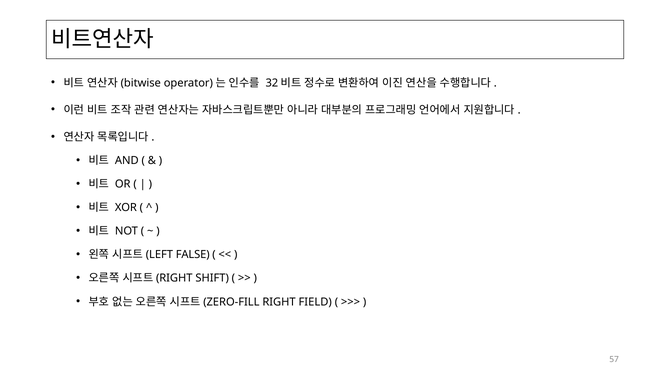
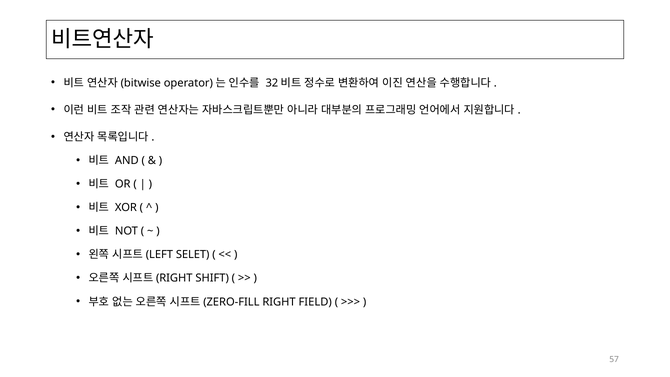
FALSE: FALSE -> SELET (193, 255)
